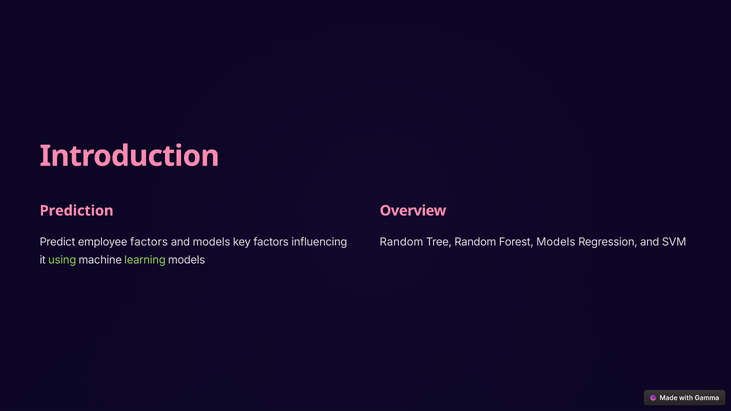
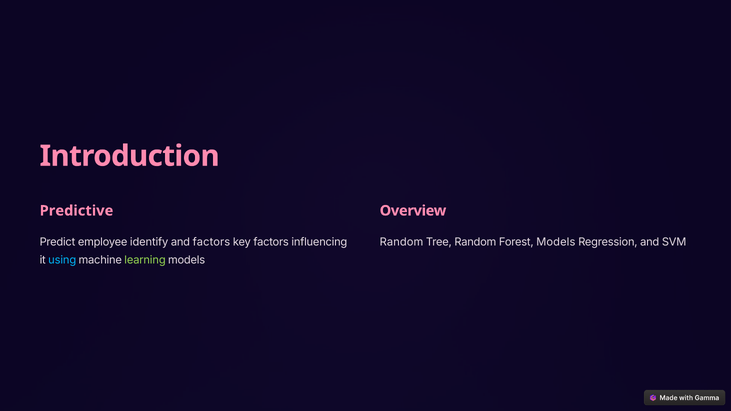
Prediction: Prediction -> Predictive (76, 211)
employee factors: factors -> identify (149, 242)
and models: models -> factors (211, 242)
using colour: light green -> light blue (62, 260)
